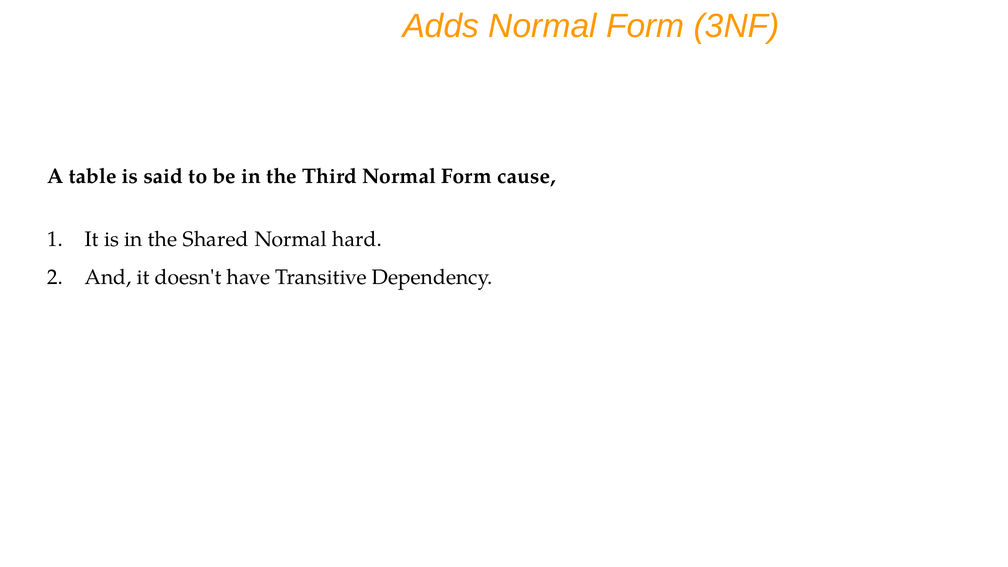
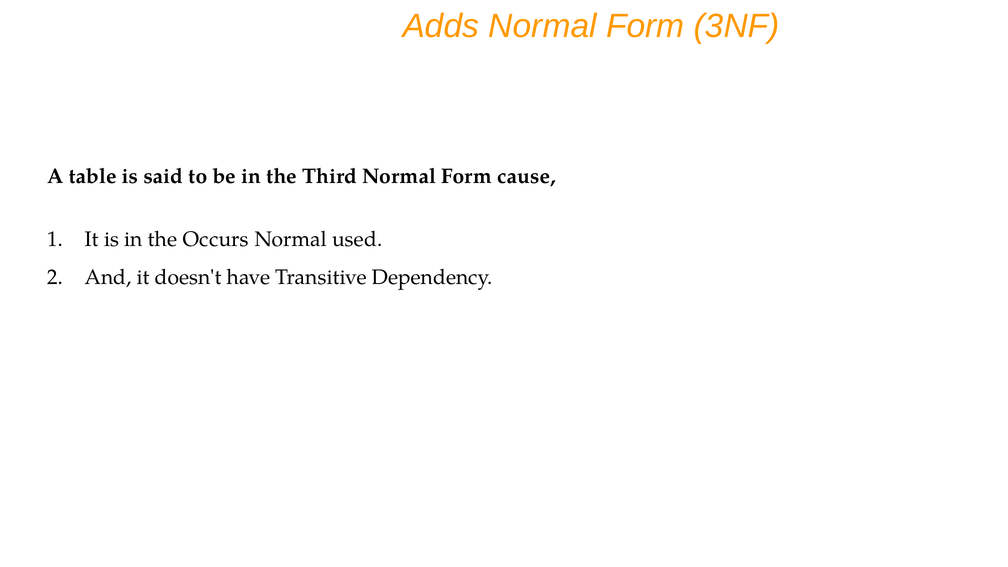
Shared: Shared -> Occurs (216, 239)
hard: hard -> used (357, 239)
